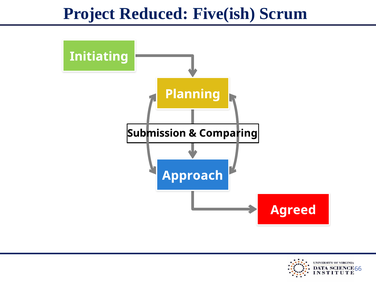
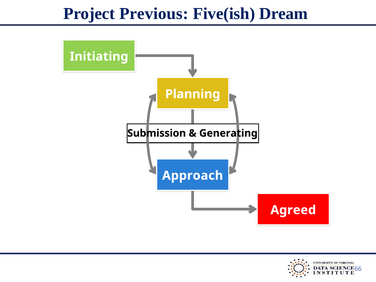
Reduced: Reduced -> Previous (154, 14)
Scrum: Scrum -> Dream (283, 14)
Comparing: Comparing -> Generating (228, 133)
